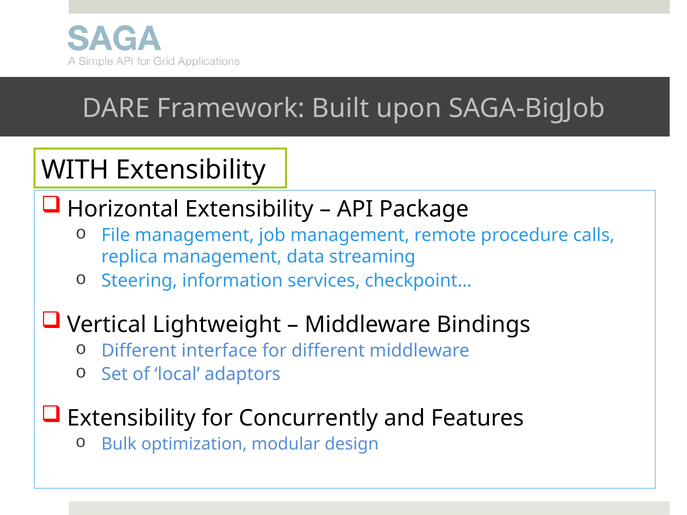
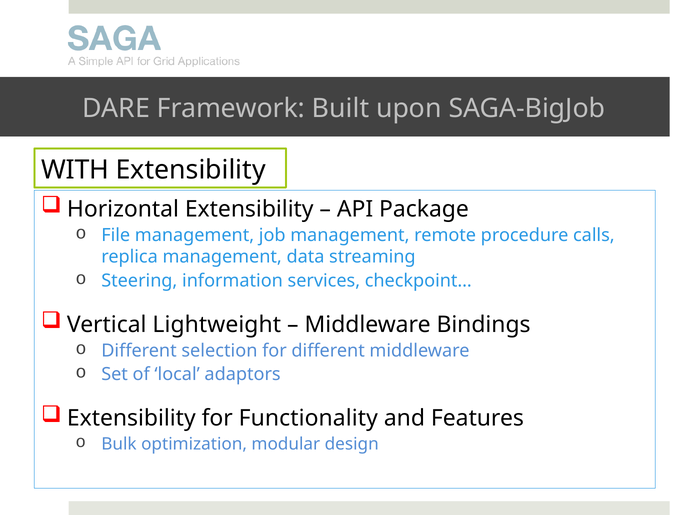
interface: interface -> selection (219, 351)
Concurrently: Concurrently -> Functionality (308, 419)
